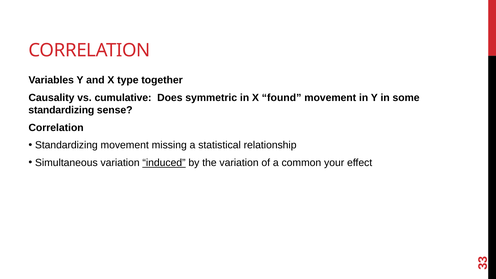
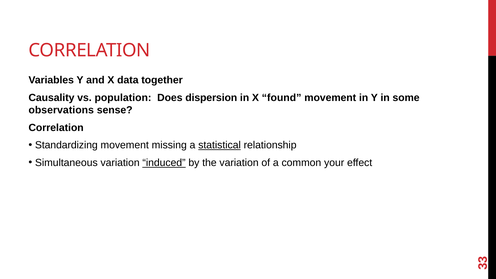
type: type -> data (128, 80)
cumulative: cumulative -> population (123, 98)
symmetric: symmetric -> dispersion (211, 98)
standardizing: standardizing -> observations (61, 110)
statistical underline: none -> present (220, 145)
